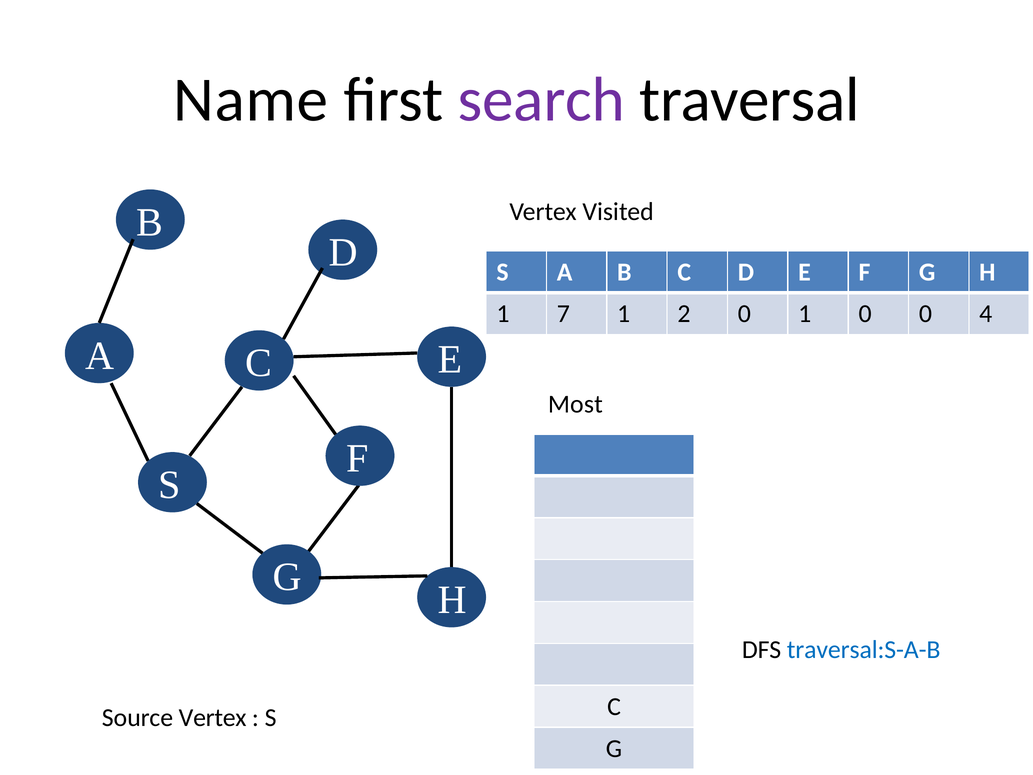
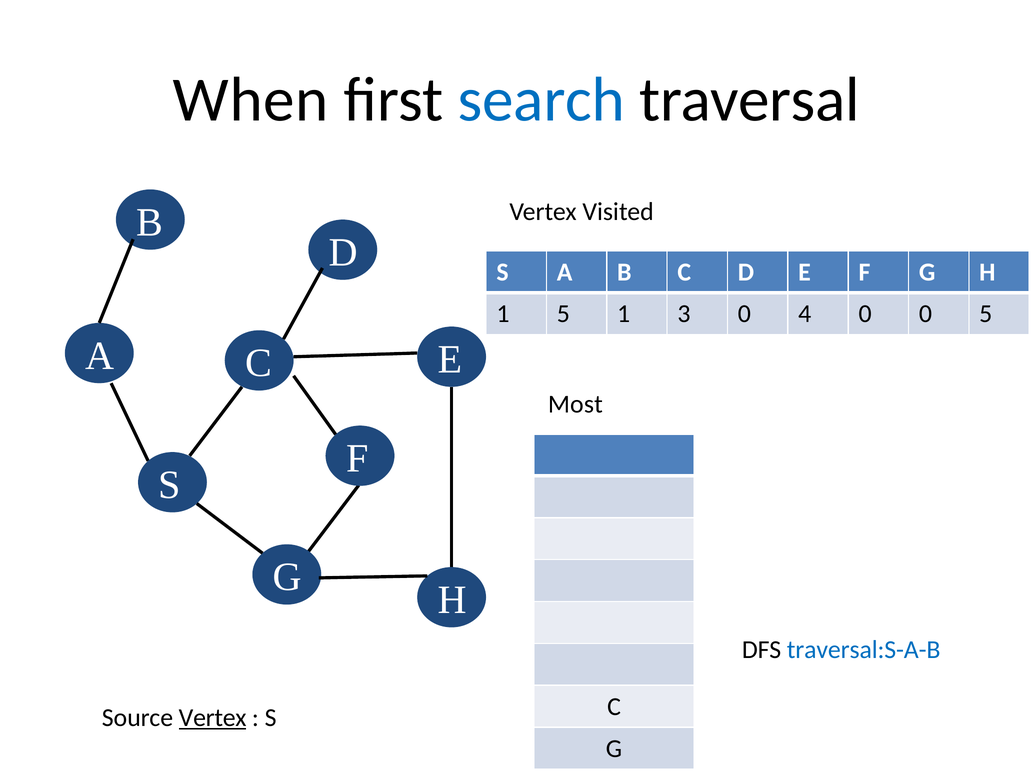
Name: Name -> When (251, 100)
search colour: purple -> blue (541, 100)
1 7: 7 -> 5 (563, 314)
2: 2 -> 3 (684, 314)
0 1: 1 -> 4 (805, 314)
0 4: 4 -> 5 (986, 314)
Vertex underline: none -> present (213, 717)
